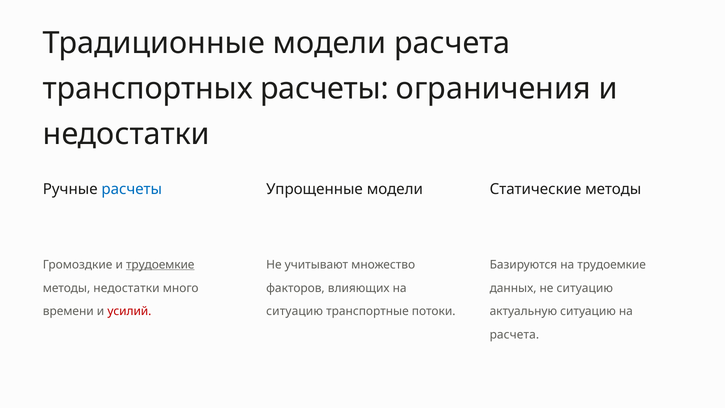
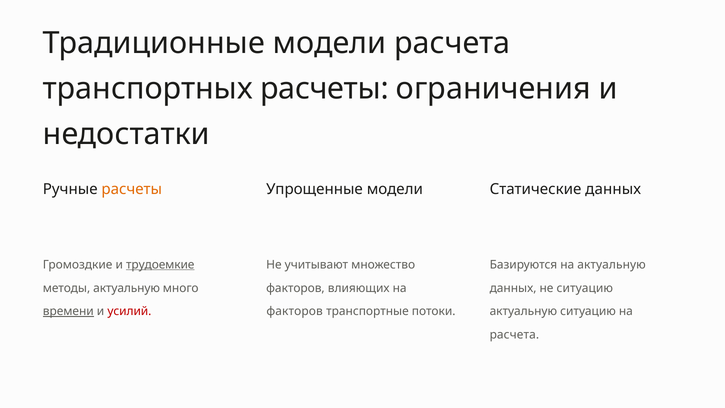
расчеты colour: blue -> orange (132, 189)
Статические методы: методы -> данных (613, 189)
на трудоемкие: трудоемкие -> актуальную (612, 265)
методы недостатки: недостатки -> актуальную (127, 288)
времени underline: none -> present (68, 311)
ситуацию: ситуацию -> факторов (295, 311)
